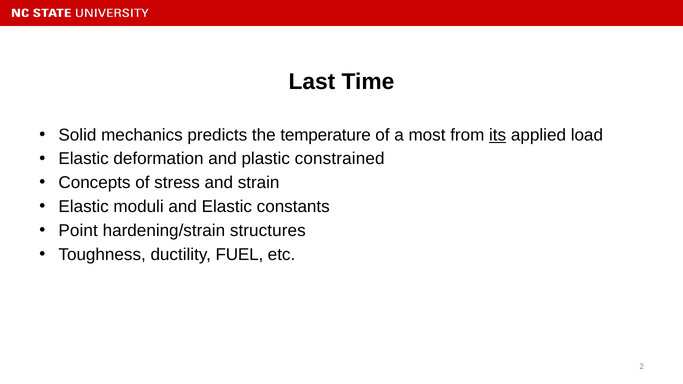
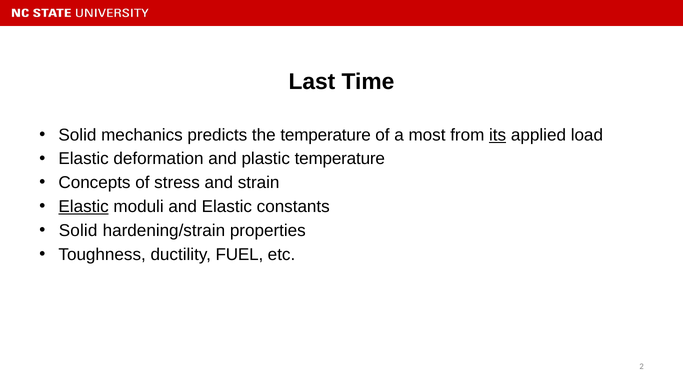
plastic constrained: constrained -> temperature (340, 159)
Elastic underline: none -> present (84, 207)
Point: Point -> Solid (78, 231)
structures: structures -> properties (268, 231)
